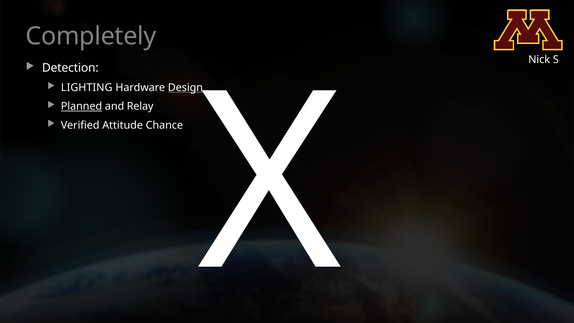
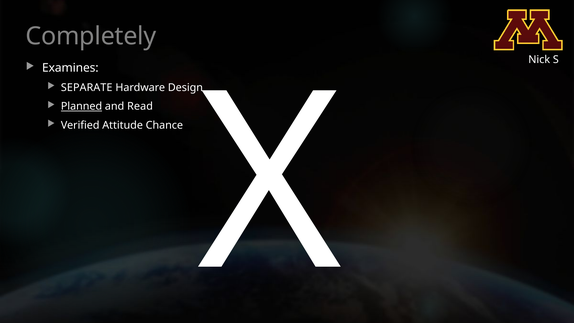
Detection: Detection -> Examines (70, 68)
LIGHTING: LIGHTING -> SEPARATE (87, 87)
Design underline: present -> none (185, 87)
Relay: Relay -> Read (140, 106)
